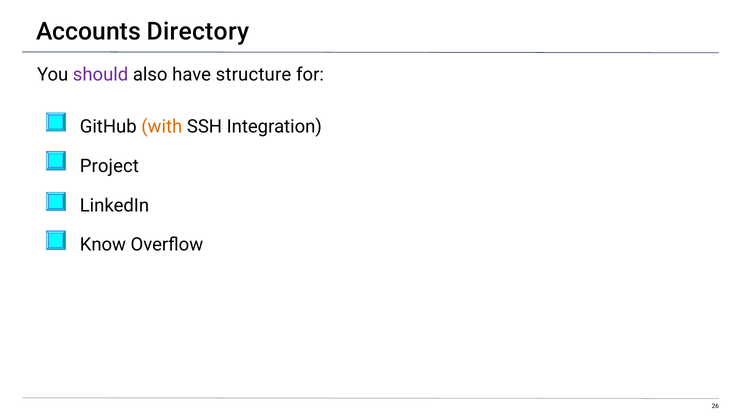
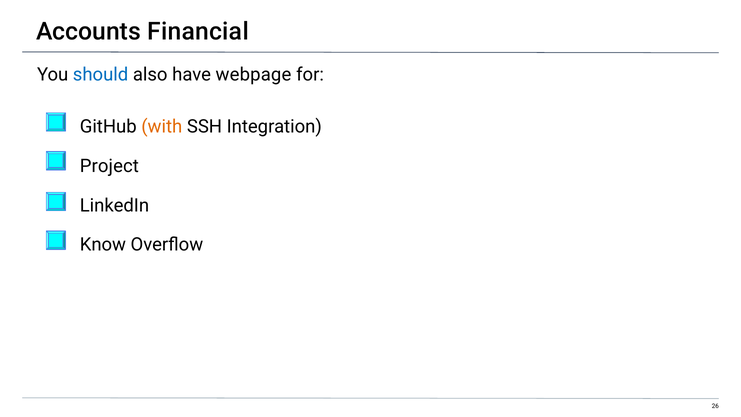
Directory: Directory -> Financial (198, 31)
should colour: purple -> blue (101, 75)
structure: structure -> webpage (253, 75)
